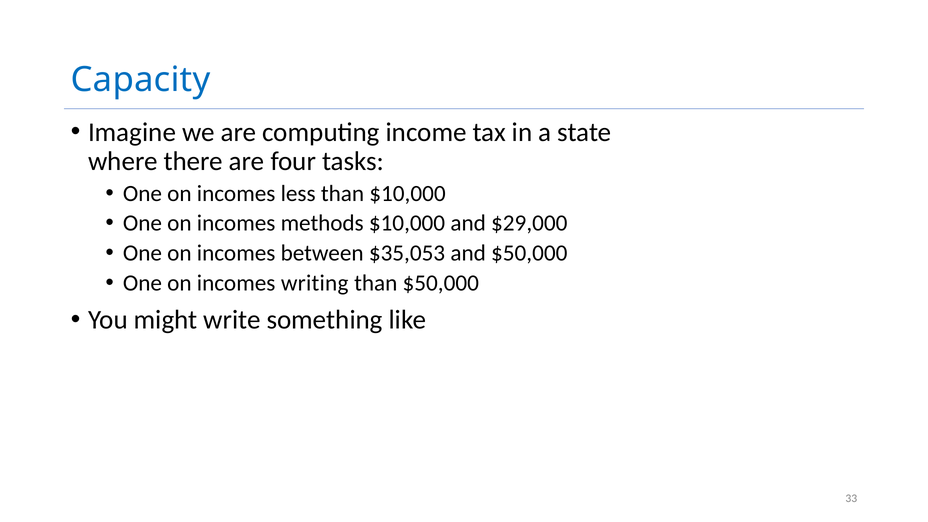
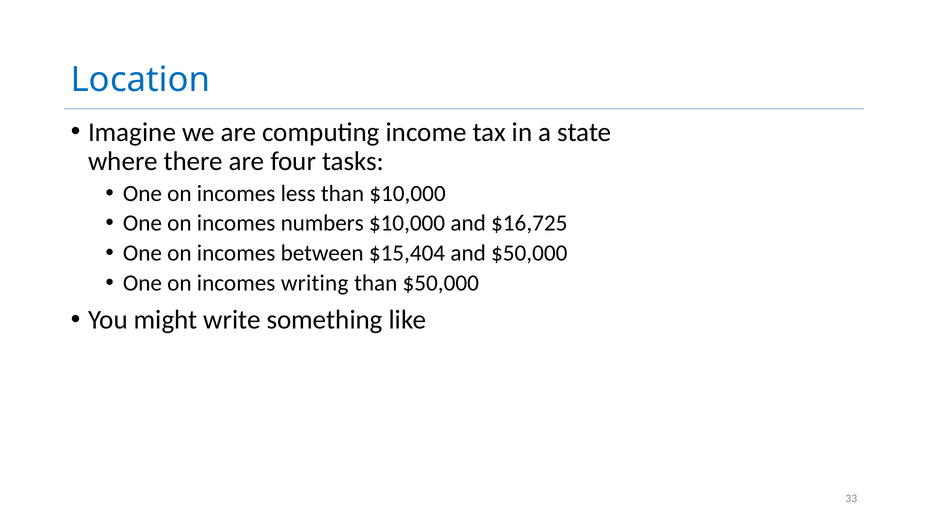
Capacity: Capacity -> Location (141, 80)
methods: methods -> numbers (322, 223)
$29,000: $29,000 -> $16,725 (529, 223)
$35,053: $35,053 -> $15,404 (407, 253)
